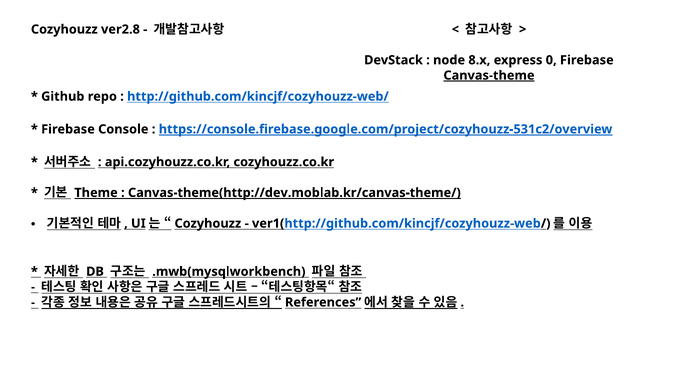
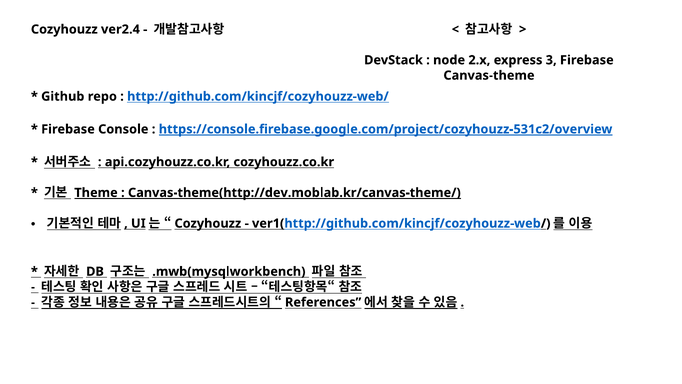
ver2.8: ver2.8 -> ver2.4 (120, 29)
8.x: 8.x -> 2.x (479, 60)
0: 0 -> 3 (551, 60)
Canvas-theme underline: present -> none (489, 75)
